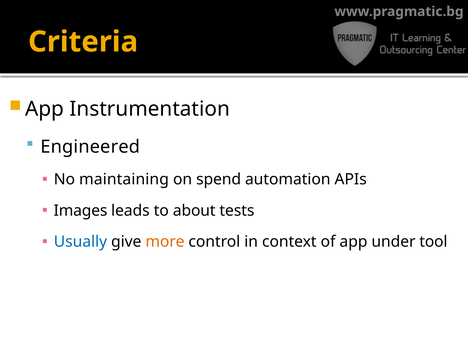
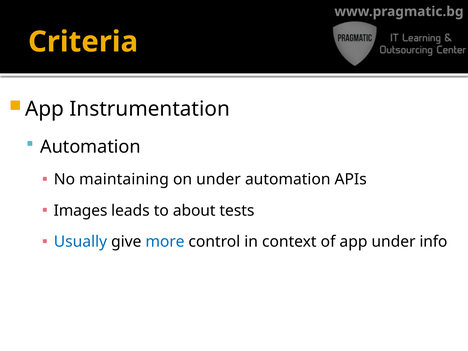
Engineered: Engineered -> Automation (90, 147)
on spend: spend -> under (219, 179)
more colour: orange -> blue (165, 242)
tool: tool -> info (433, 242)
